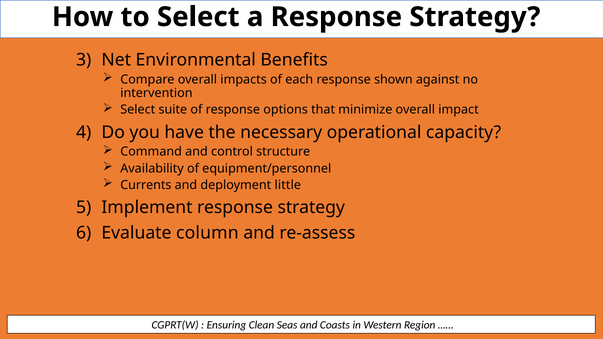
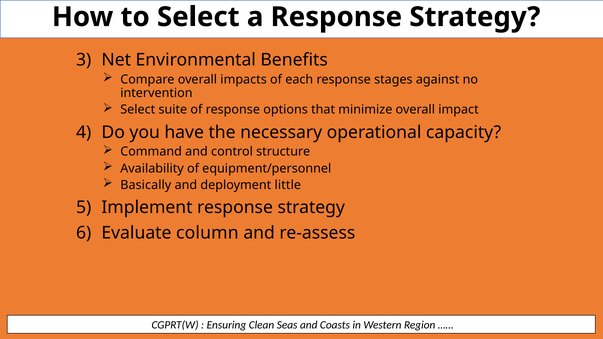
shown: shown -> stages (393, 80)
Currents: Currents -> Basically (146, 185)
